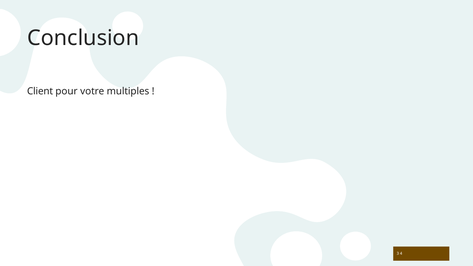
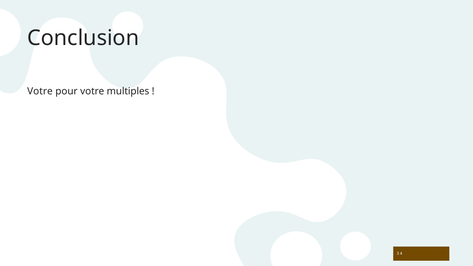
Client: Client -> Votre (40, 91)
